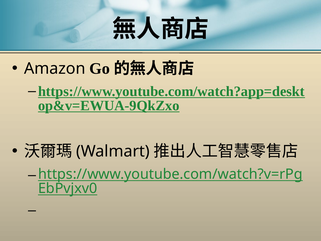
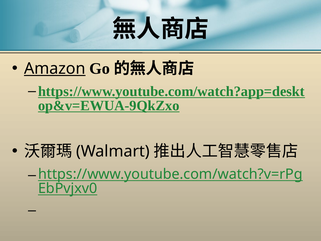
Amazon underline: none -> present (55, 69)
